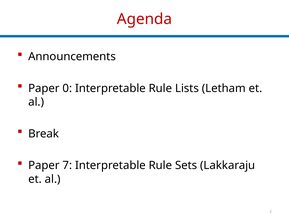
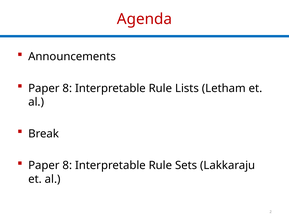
0: 0 -> 8 (67, 88)
7: 7 -> 8 (67, 165)
